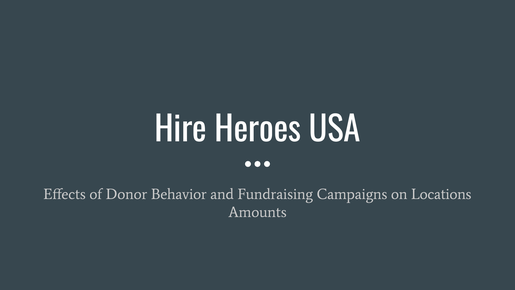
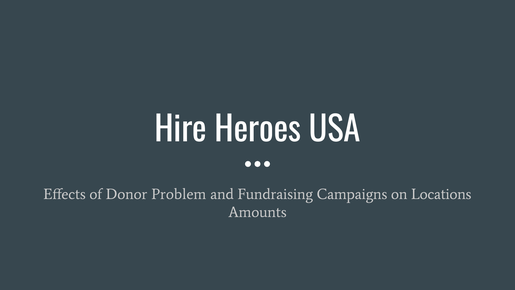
Behavior: Behavior -> Problem (179, 194)
